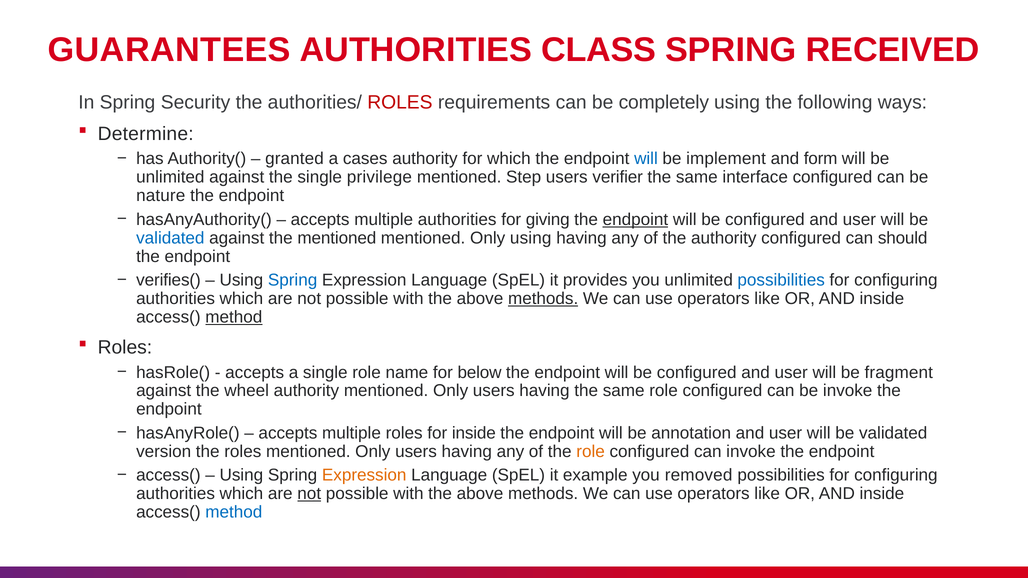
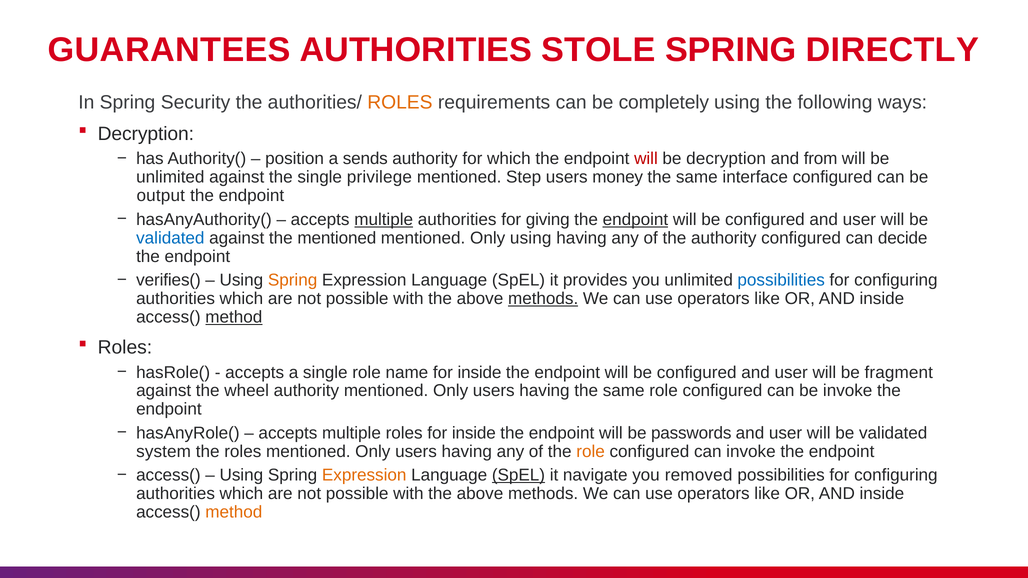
CLASS: CLASS -> STOLE (598, 50)
RECEIVED: RECEIVED -> DIRECTLY (892, 50)
ROLES colour: red -> orange (400, 102)
Determine: Determine -> Decryption (146, 134)
granted: granted -> position (295, 159)
cases: cases -> sends (365, 159)
will colour: blue -> red (646, 159)
be implement: implement -> decryption (726, 159)
form: form -> from (821, 159)
verifier: verifier -> money (618, 177)
nature: nature -> output (161, 196)
multiple underline: none -> present (384, 220)
should: should -> decide (903, 238)
Spring colour: blue -> orange (293, 280)
name for below: below -> inside (480, 373)
annotation: annotation -> passwords (691, 433)
version: version -> system (164, 452)
SpEL underline: none -> present (518, 475)
example: example -> navigate (595, 475)
not underline: present -> none (309, 494)
method colour: blue -> orange (234, 512)
